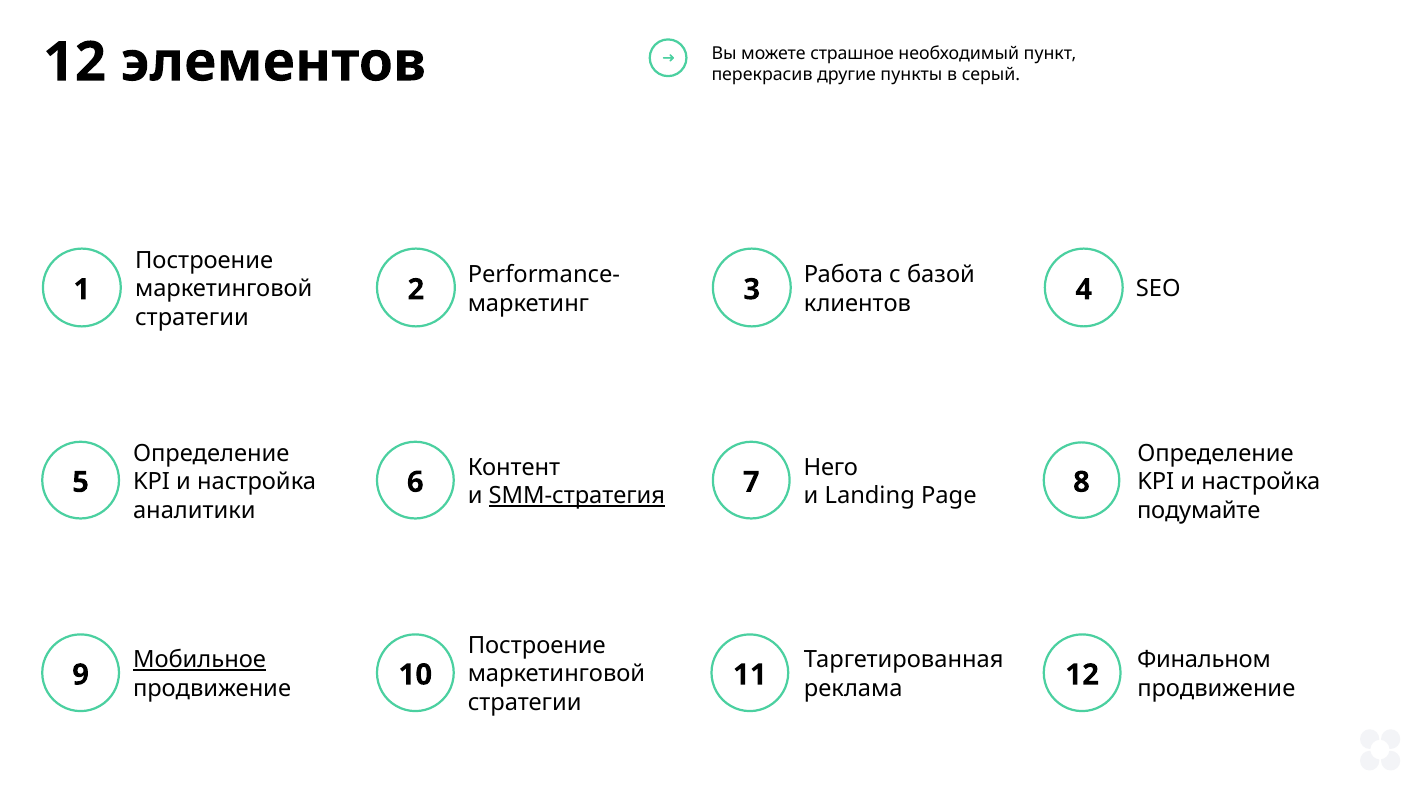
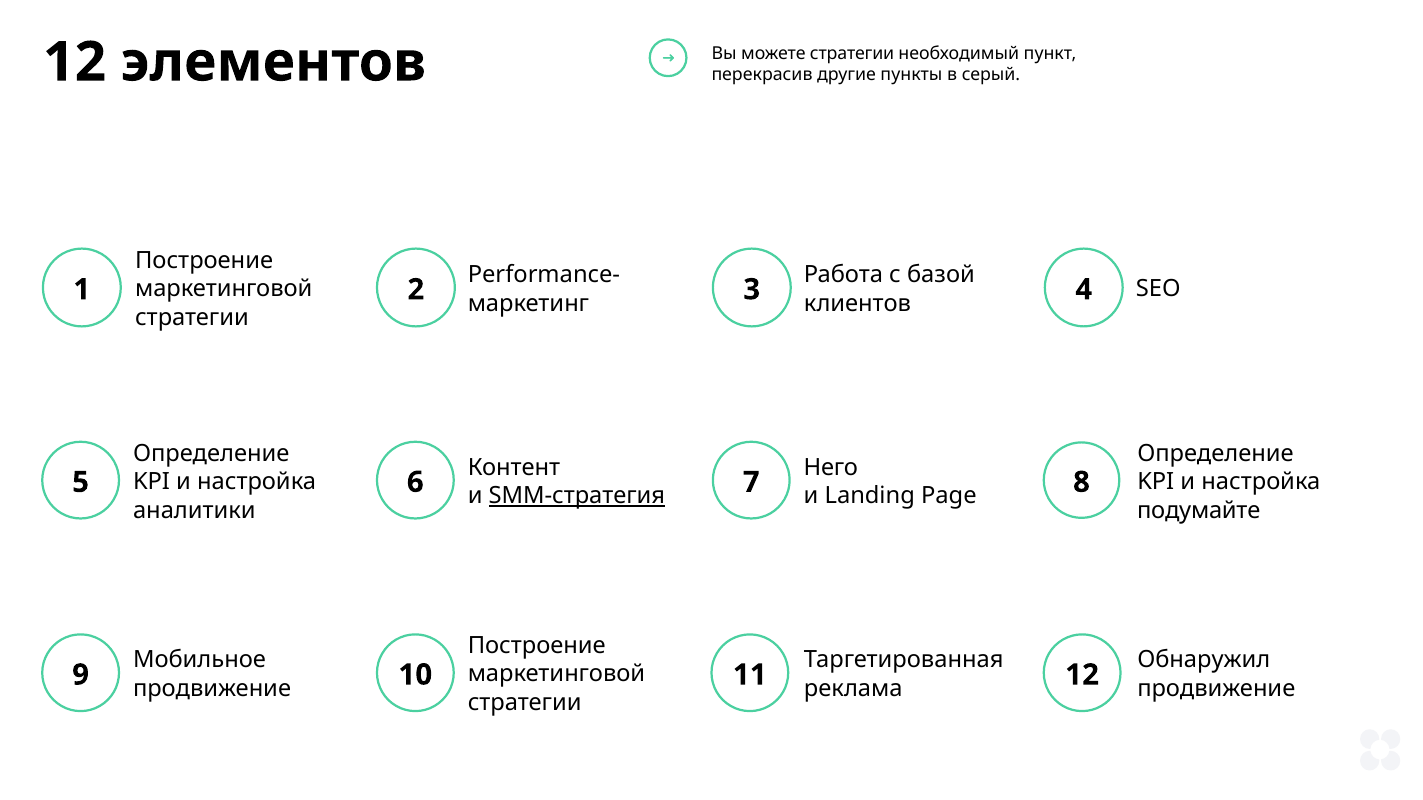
можете страшное: страшное -> стратегии (852, 53)
Мобильное underline: present -> none (200, 660)
Финальном: Финальном -> Обнаружил (1204, 660)
